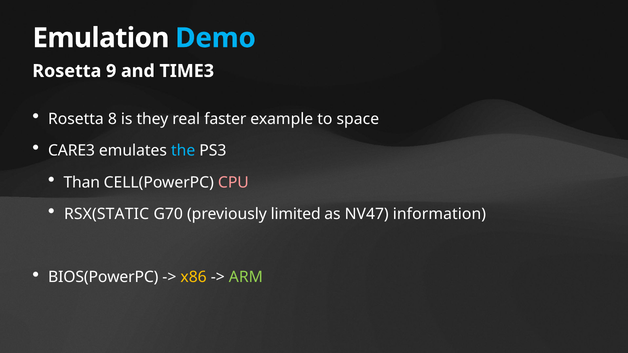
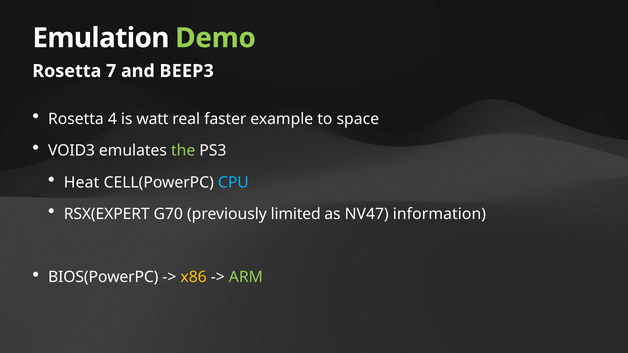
Demo colour: light blue -> light green (216, 38)
9: 9 -> 7 (111, 71)
TIME3: TIME3 -> BEEP3 (187, 71)
8: 8 -> 4 (112, 119)
they: they -> watt (152, 119)
CARE3: CARE3 -> VOID3 (72, 151)
the colour: light blue -> light green (183, 151)
Than: Than -> Heat (82, 182)
CPU colour: pink -> light blue (233, 182)
RSX(STATIC: RSX(STATIC -> RSX(EXPERT (107, 214)
